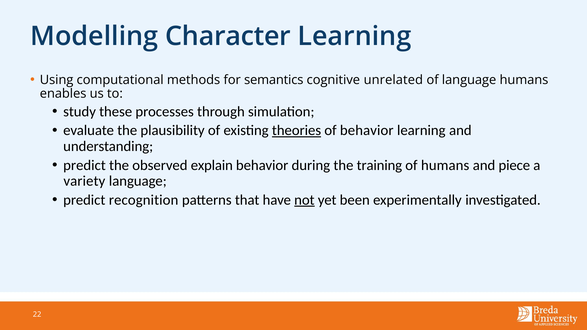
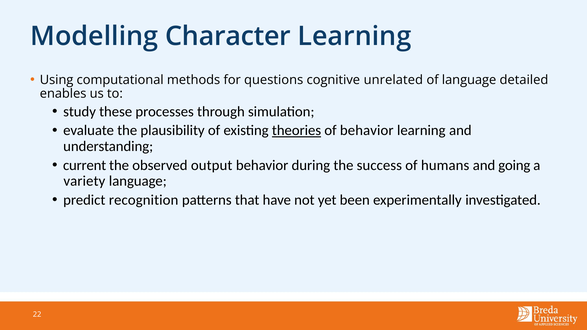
semantics: semantics -> questions (274, 80)
language humans: humans -> detailed (524, 80)
predict: predict -> current (85, 165)
explain: explain -> output (212, 165)
training: training -> success (379, 165)
piece: piece -> going (514, 165)
not underline: present -> none (304, 200)
